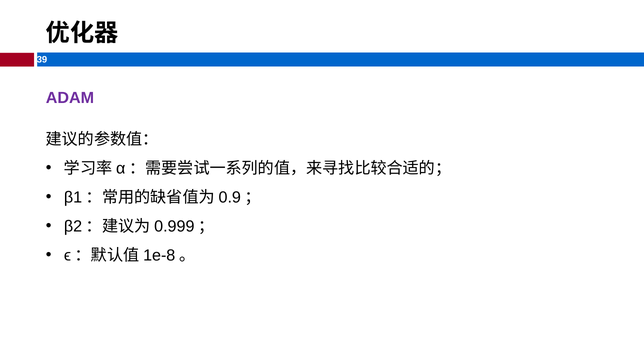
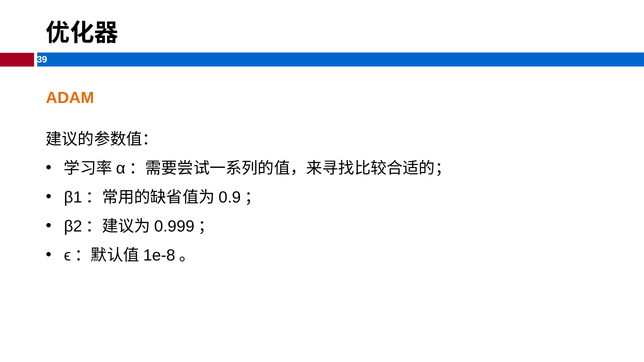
ADAM colour: purple -> orange (70, 98)
